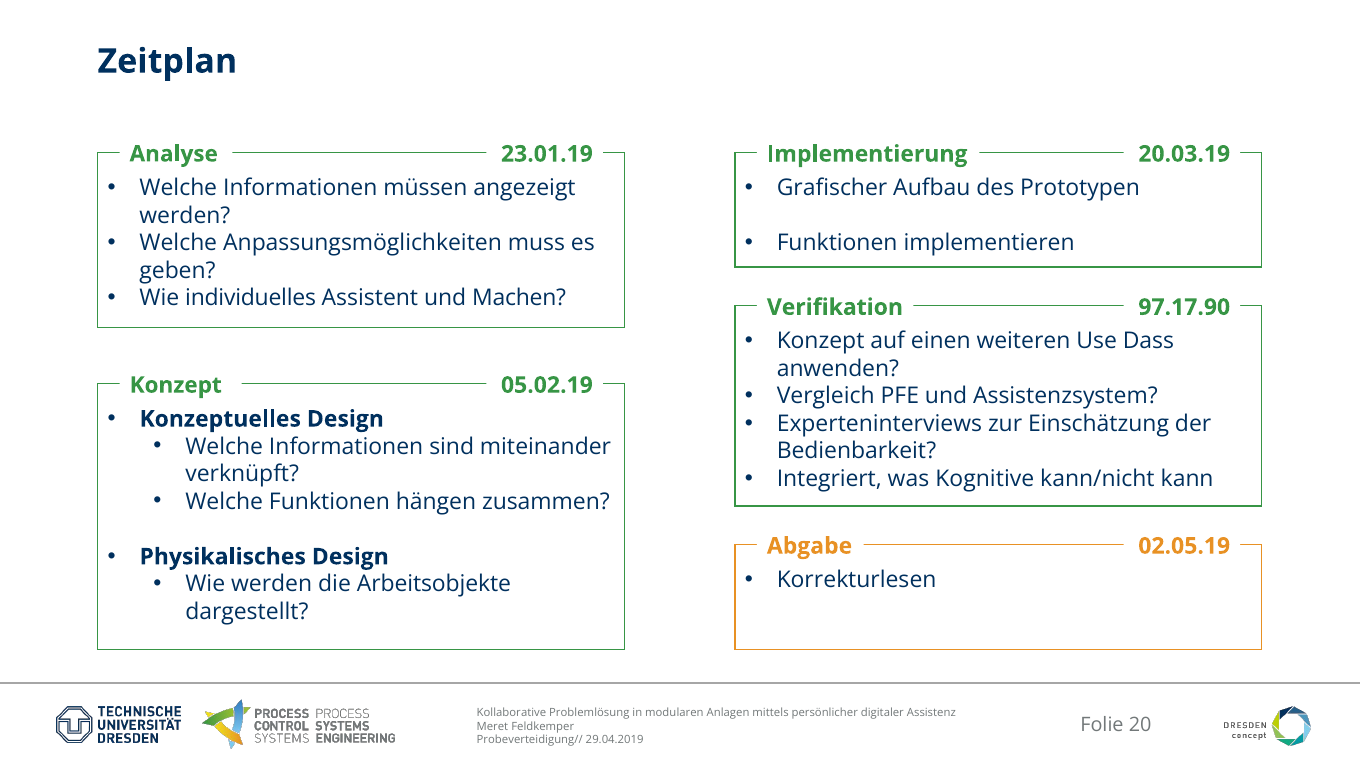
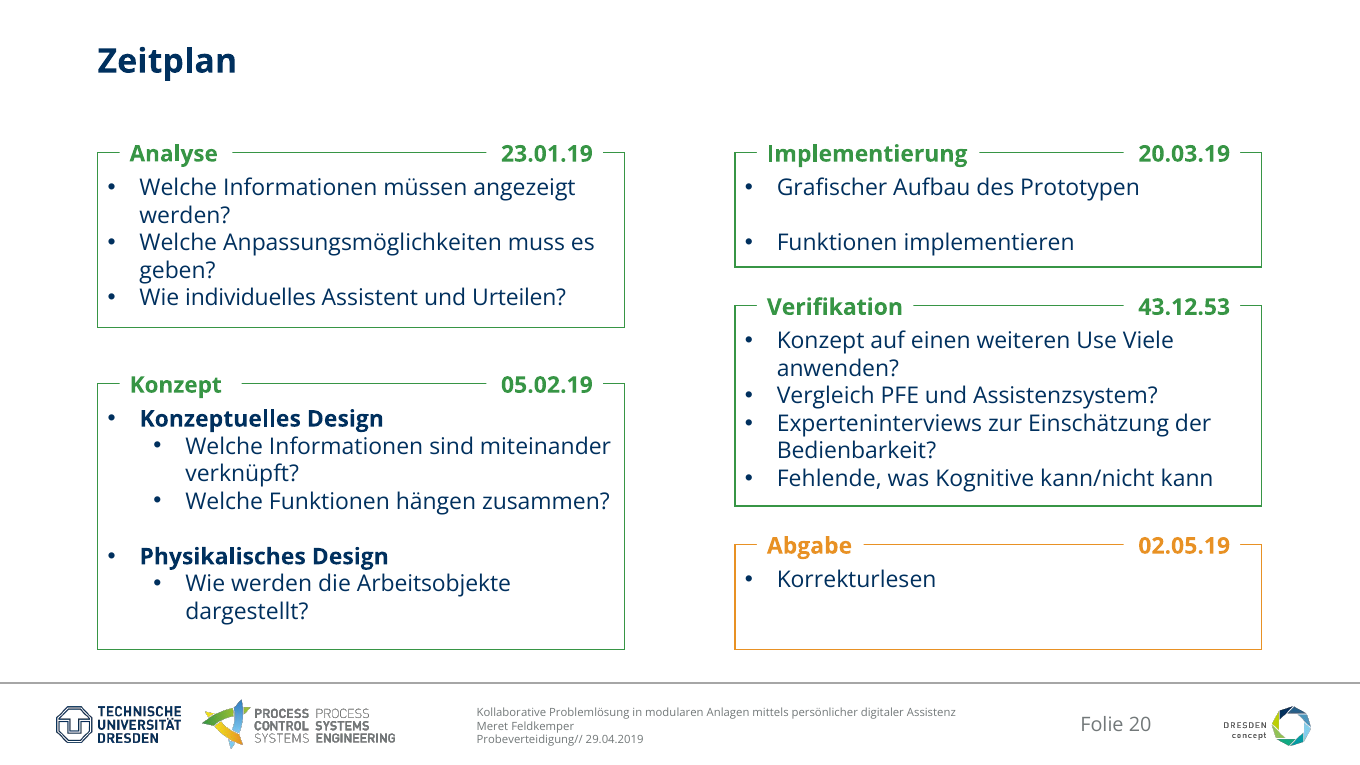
Machen: Machen -> Urteilen (519, 298)
97.17.90: 97.17.90 -> 43.12.53 (1184, 307)
Dass: Dass -> Viele (1148, 341)
Integriert: Integriert -> Fehlende (829, 479)
